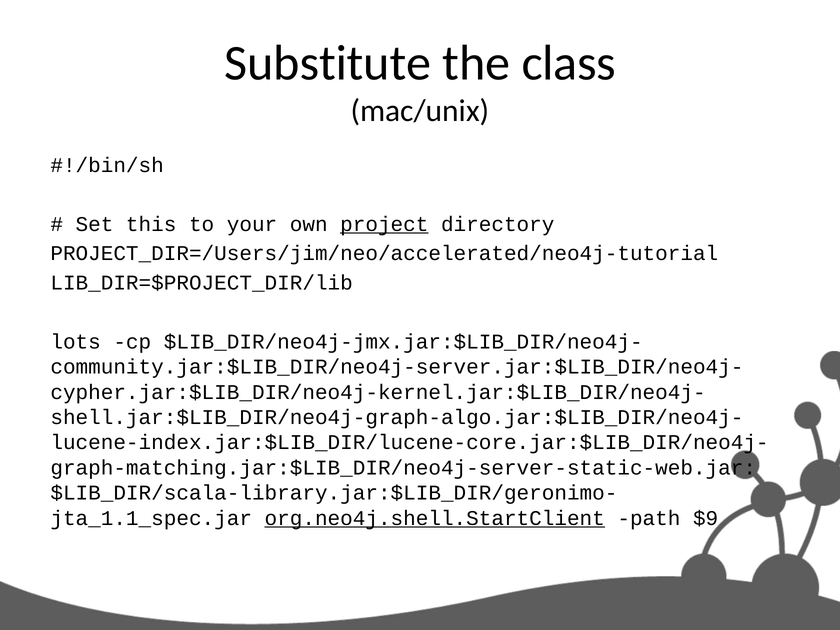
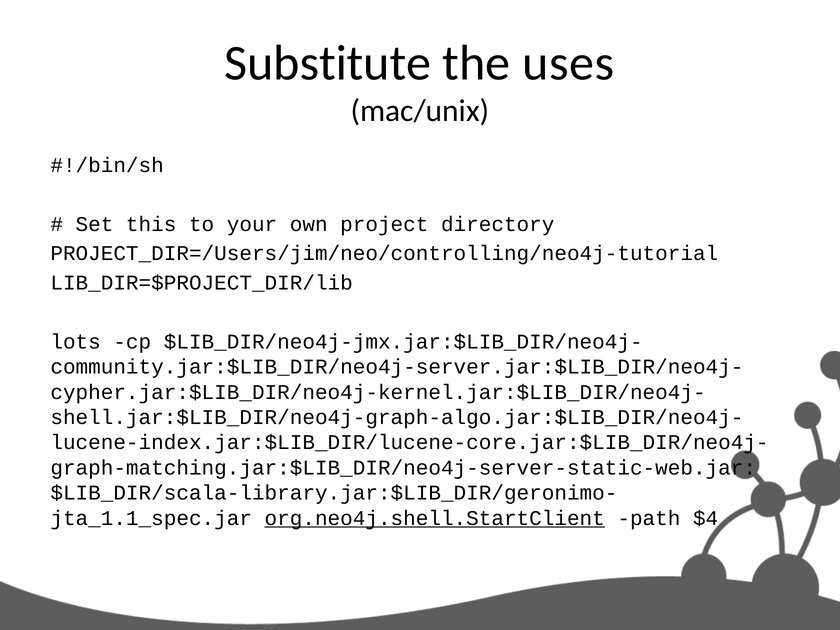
class: class -> uses (568, 63)
project underline: present -> none (384, 224)
PROJECT_DIR=/Users/jim/neo/accelerated/neo4j-tutorial: PROJECT_DIR=/Users/jim/neo/accelerated/neo4j-tutorial -> PROJECT_DIR=/Users/jim/neo/controlling/neo4j-tutorial (384, 253)
$9: $9 -> $4 (706, 518)
